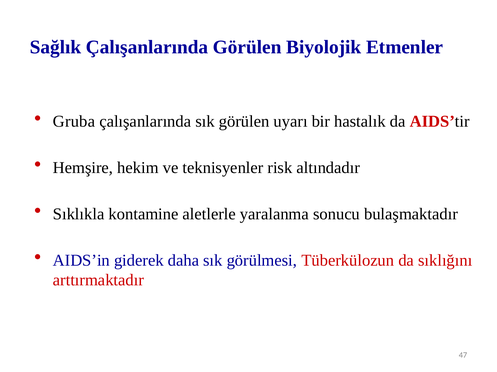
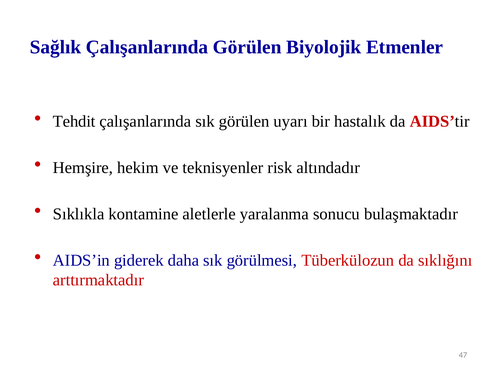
Gruba: Gruba -> Tehdit (74, 122)
